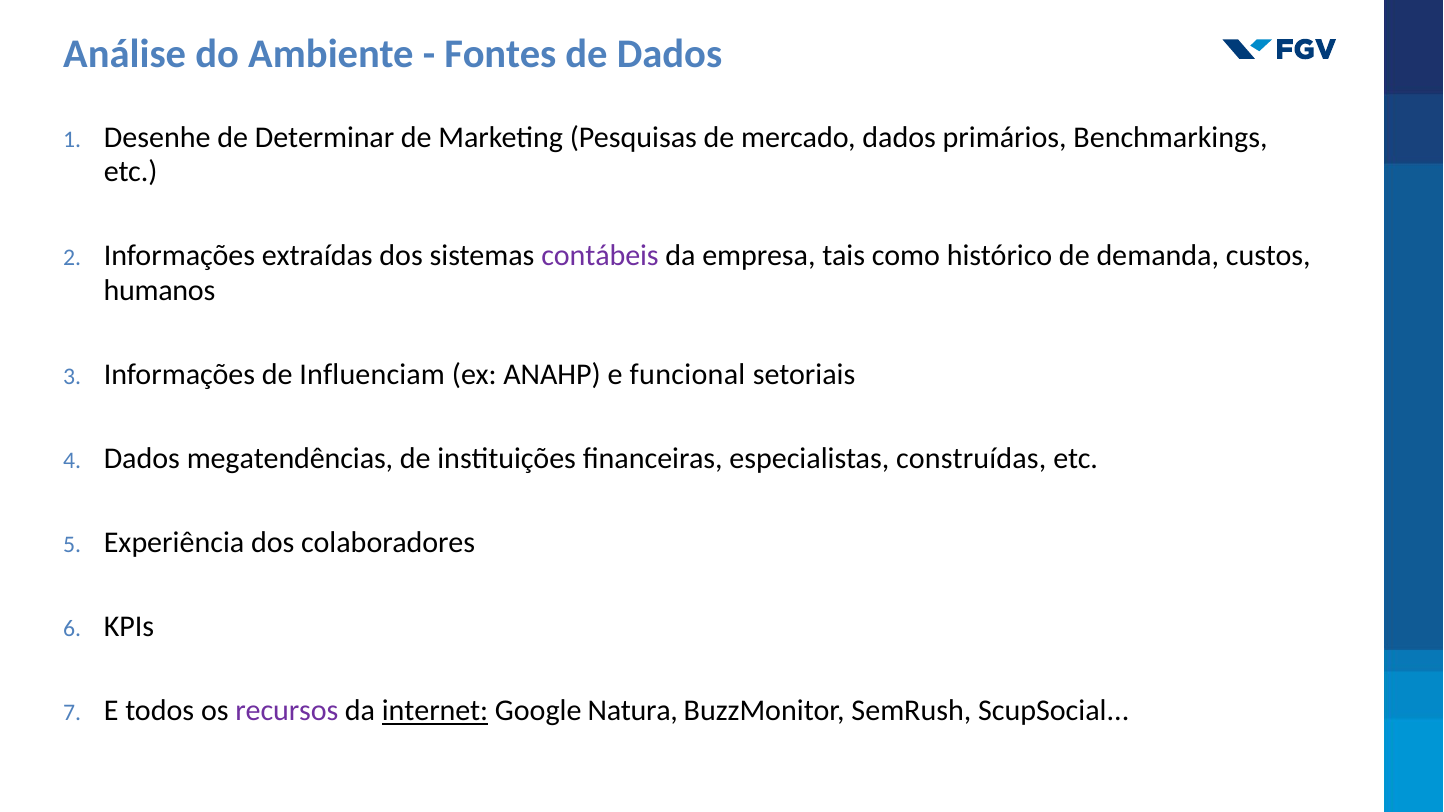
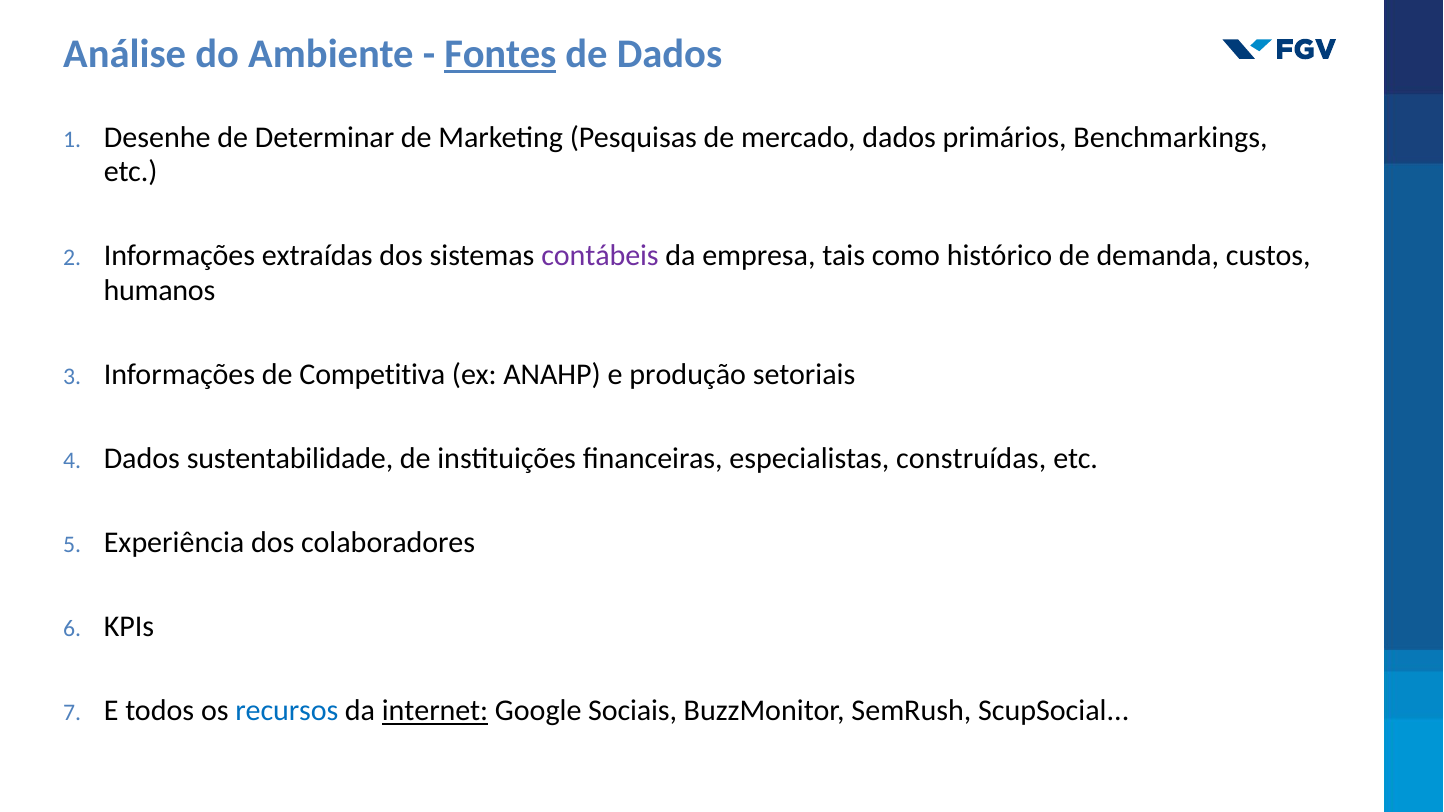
Fontes underline: none -> present (500, 54)
Influenciam: Influenciam -> Competitiva (372, 374)
funcional: funcional -> produção (688, 374)
megatendências: megatendências -> sustentabilidade (290, 459)
recursos colour: purple -> blue (287, 711)
Natura: Natura -> Sociais (633, 711)
